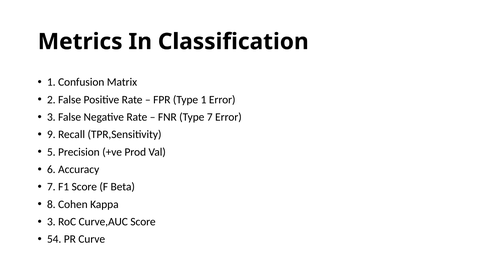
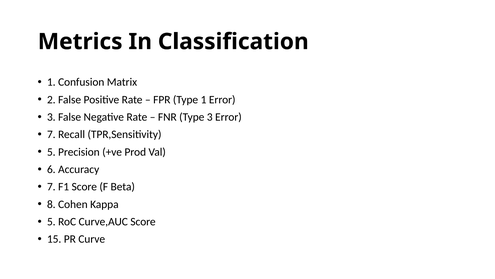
Type 7: 7 -> 3 (210, 117)
9: 9 -> 7 (51, 134)
3: 3 -> 5 (51, 221)
54: 54 -> 15 (54, 239)
